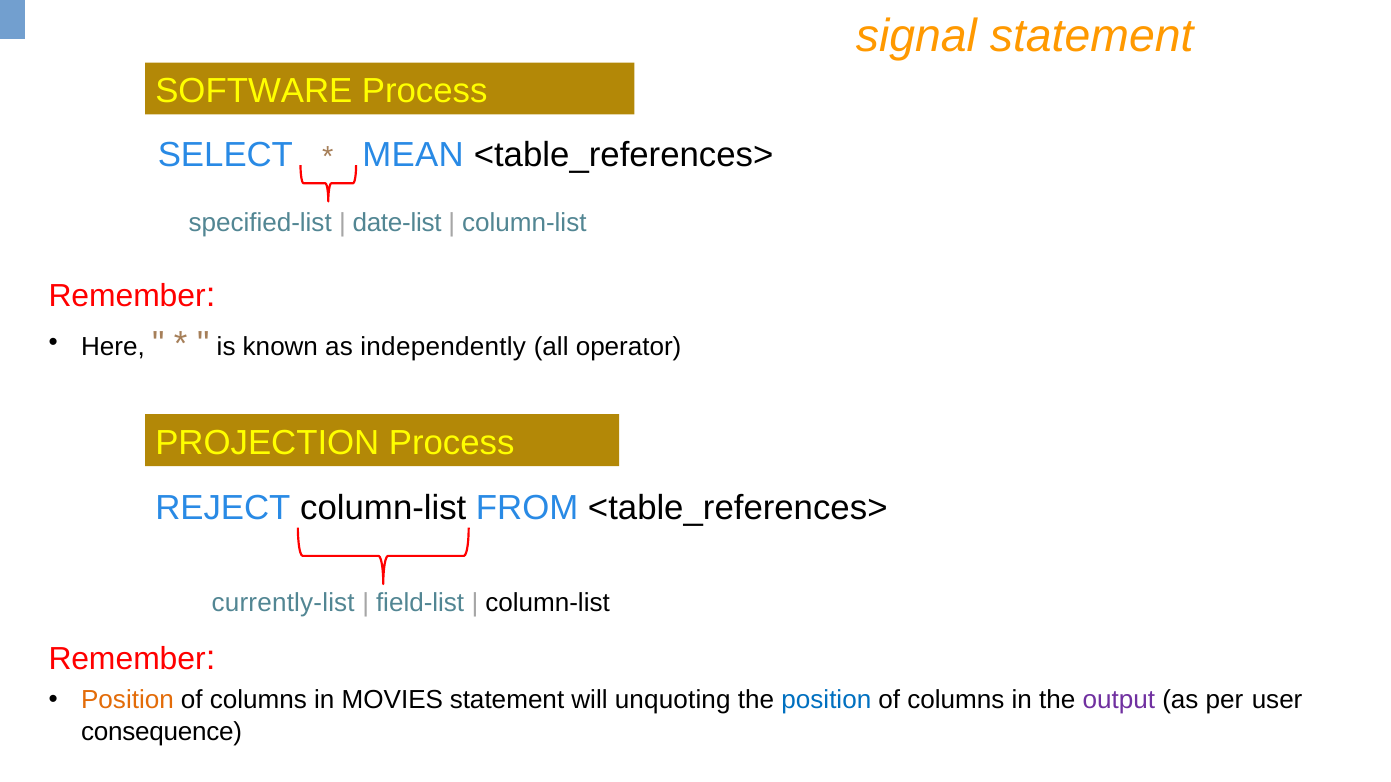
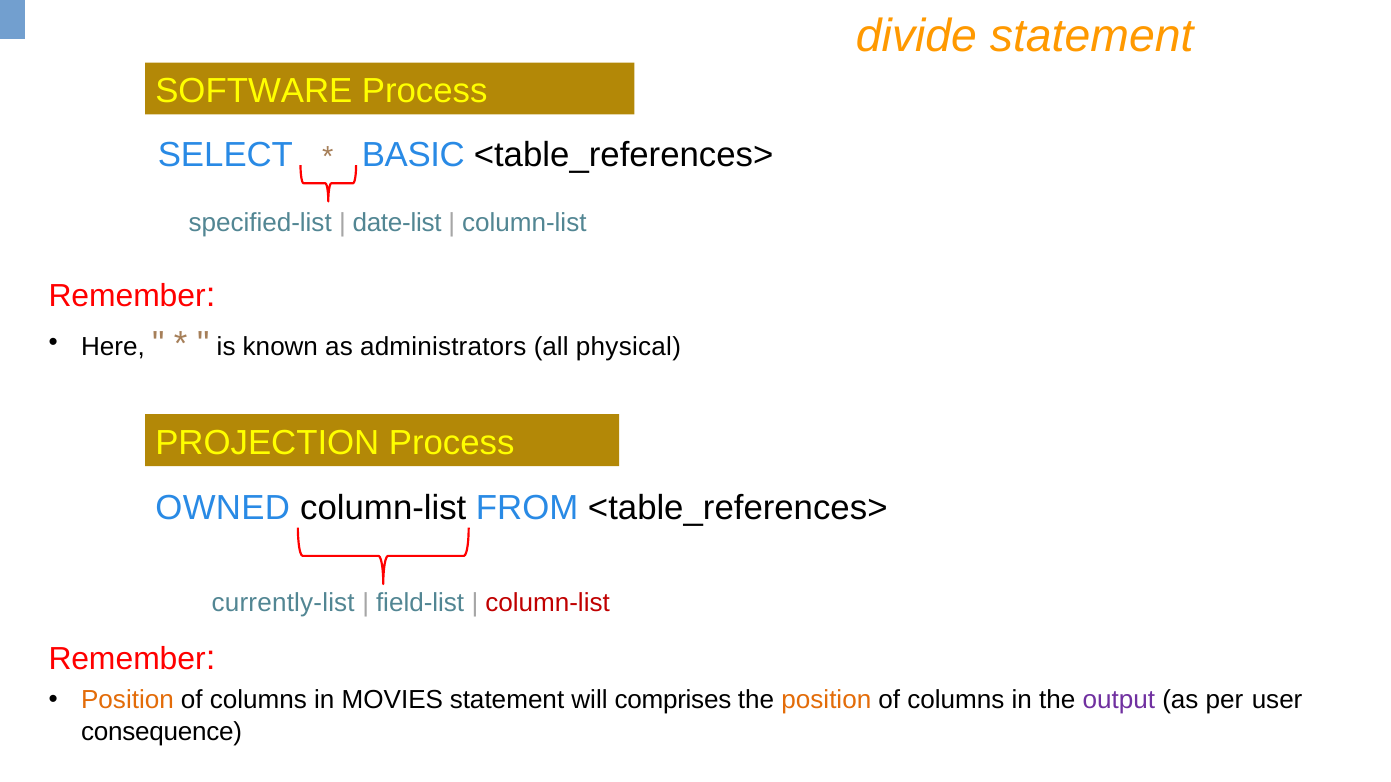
signal: signal -> divide (916, 36)
MEAN: MEAN -> BASIC (413, 155)
independently: independently -> administrators (443, 347)
operator: operator -> physical (628, 347)
REJECT: REJECT -> OWNED (223, 508)
column-list colour: black -> red (548, 603)
unquoting: unquoting -> comprises (673, 701)
position colour: blue -> orange (826, 701)
